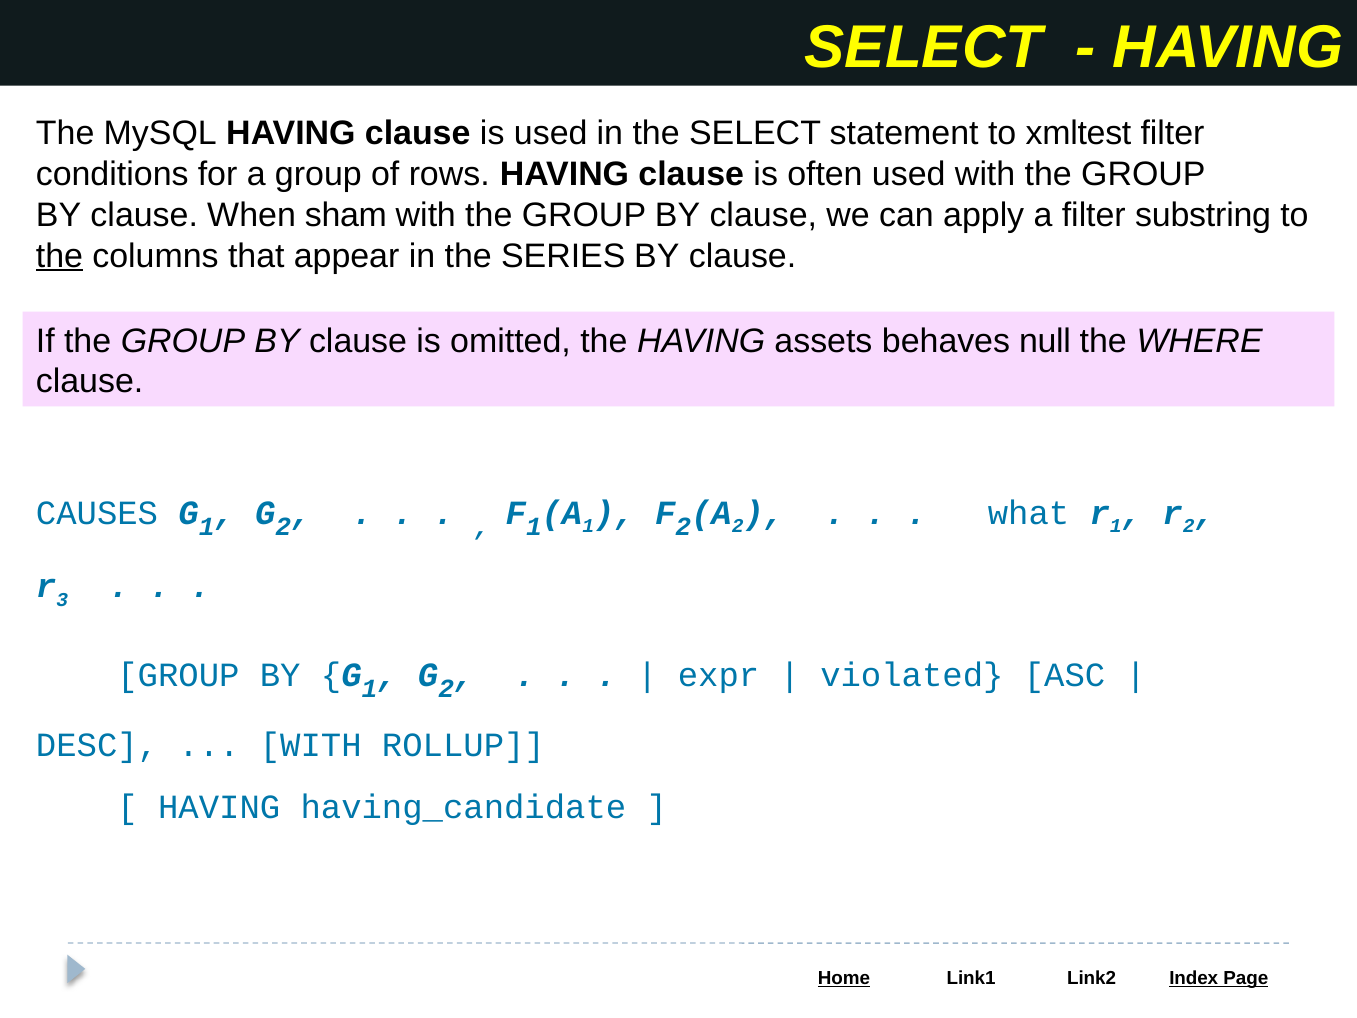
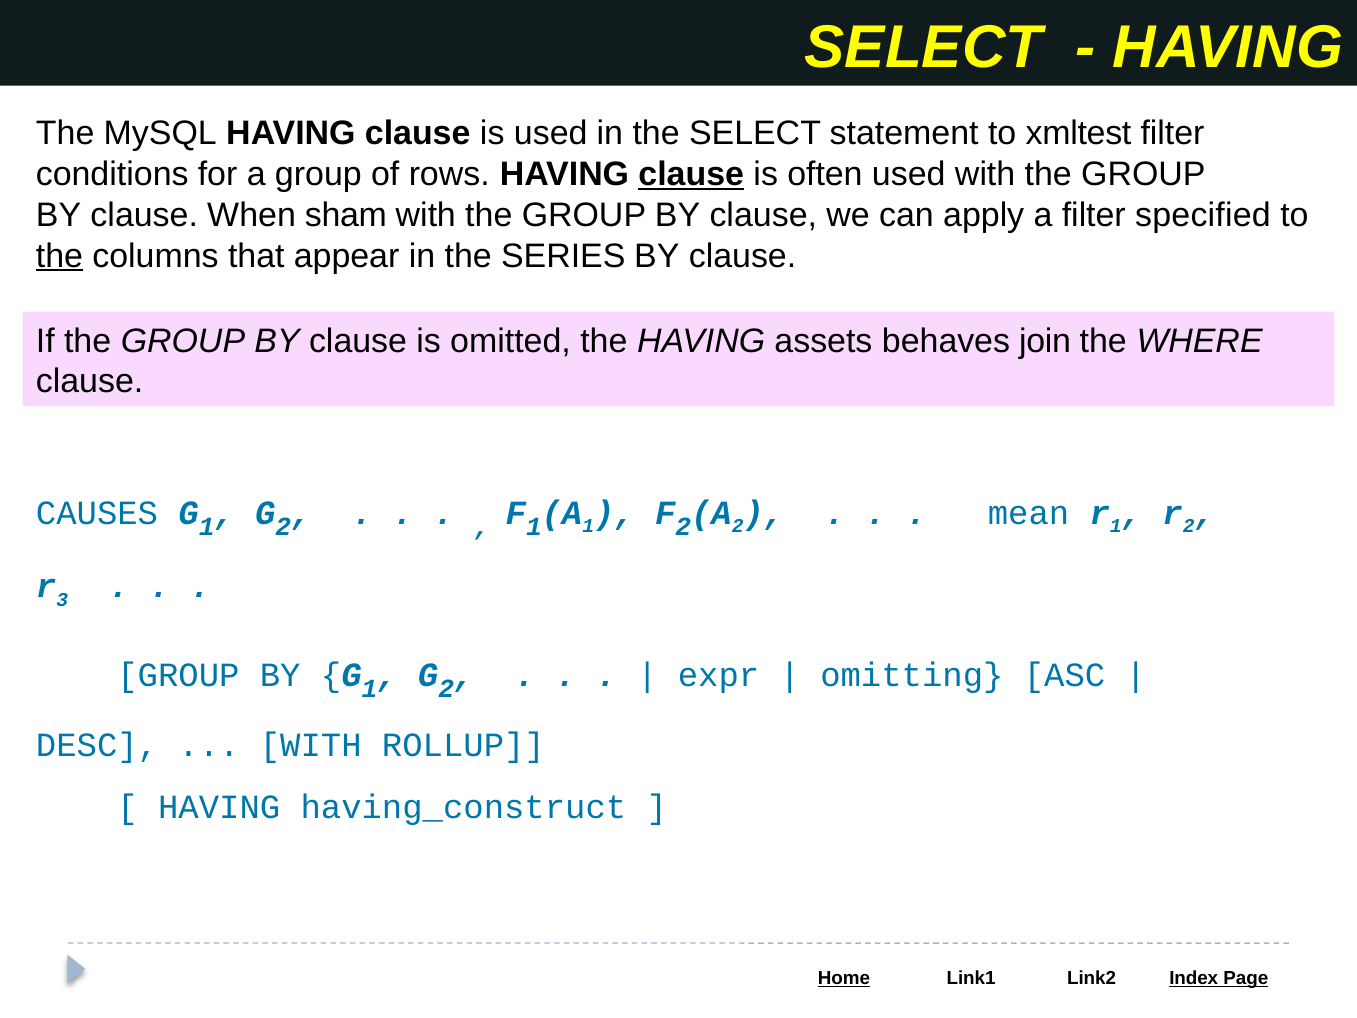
clause underline: none -> present (691, 174)
substring: substring -> specified (1203, 215)
null: null -> join (1045, 341)
what: what -> mean (1029, 513)
violated: violated -> omitting (912, 675)
having_candidate: having_candidate -> having_construct (463, 807)
